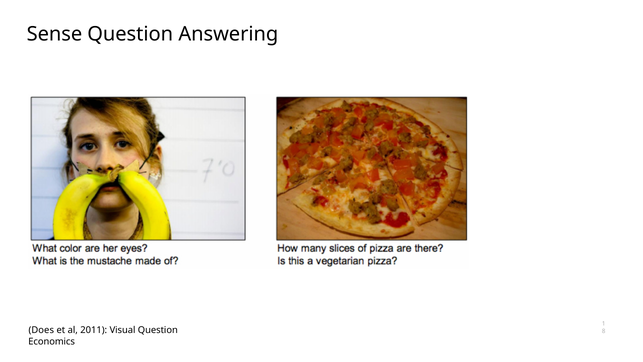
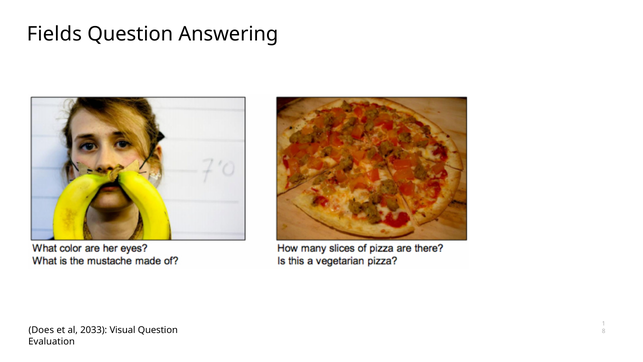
Sense: Sense -> Fields (54, 34)
2011: 2011 -> 2033 (94, 330)
Economics: Economics -> Evaluation (52, 341)
